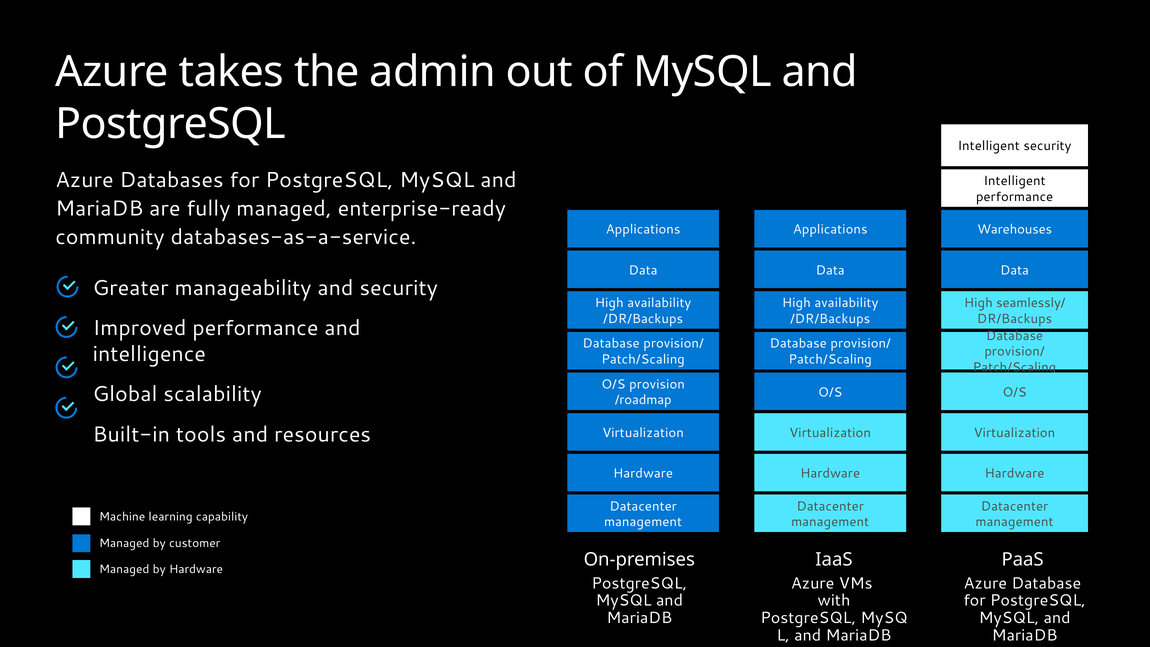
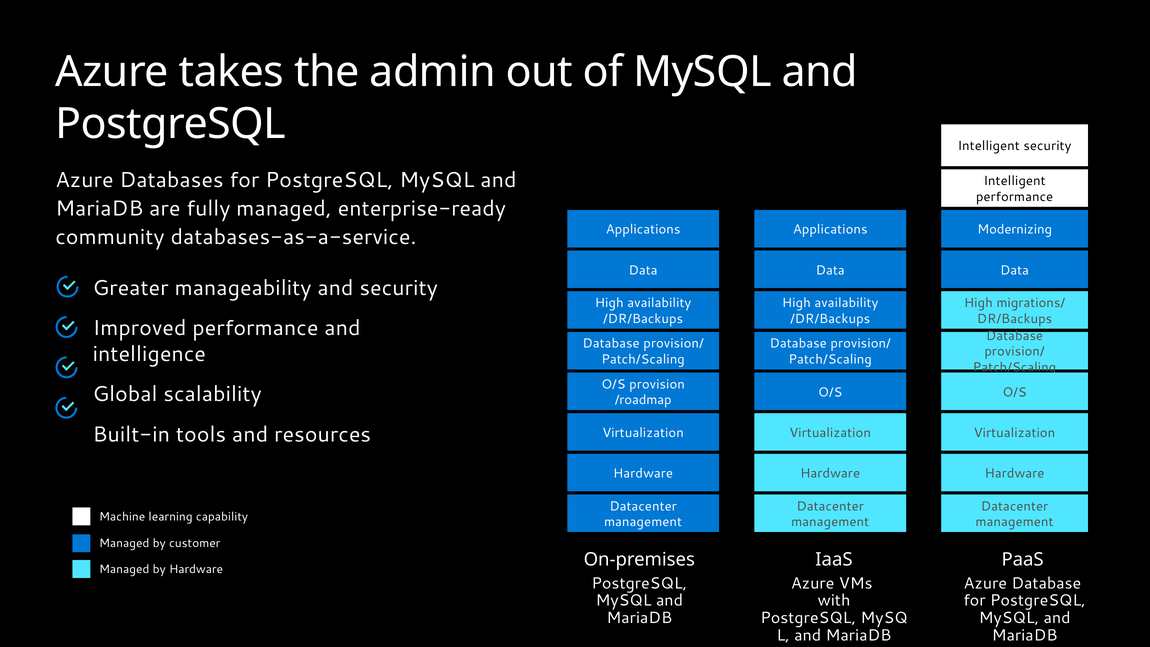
Warehouses: Warehouses -> Modernizing (1015, 230)
seamlessly/: seamlessly/ -> migrations/ (1031, 303)
